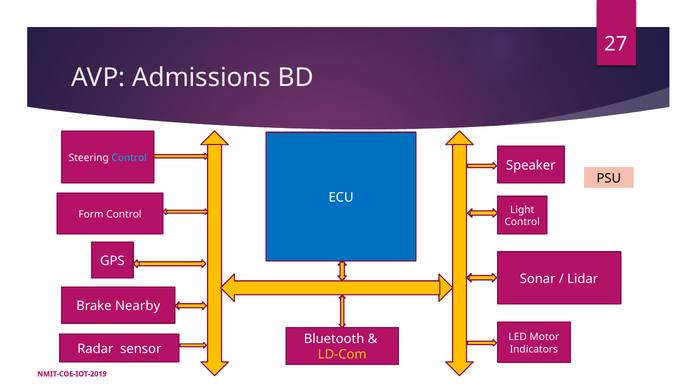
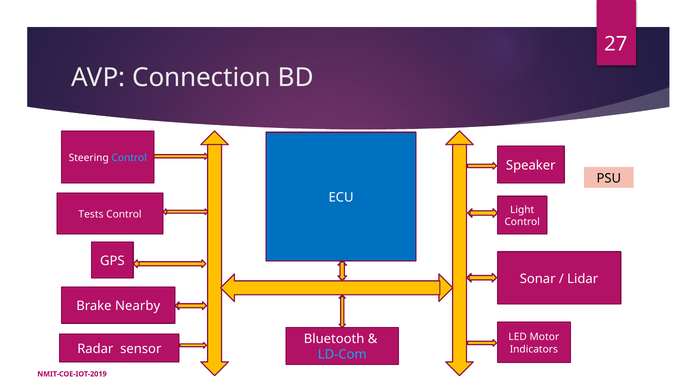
Admissions: Admissions -> Connection (202, 78)
Form: Form -> Tests (91, 214)
LD-Com colour: yellow -> light blue (342, 355)
